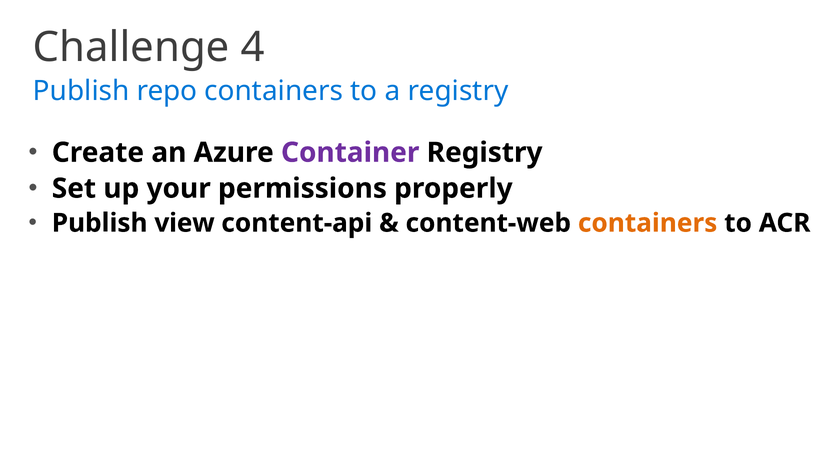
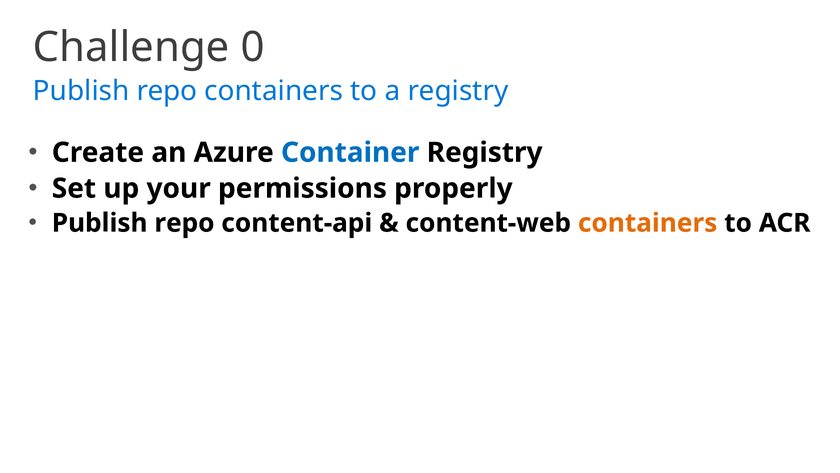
4: 4 -> 0 (253, 47)
Container colour: purple -> blue (350, 152)
view: view -> repo (184, 223)
